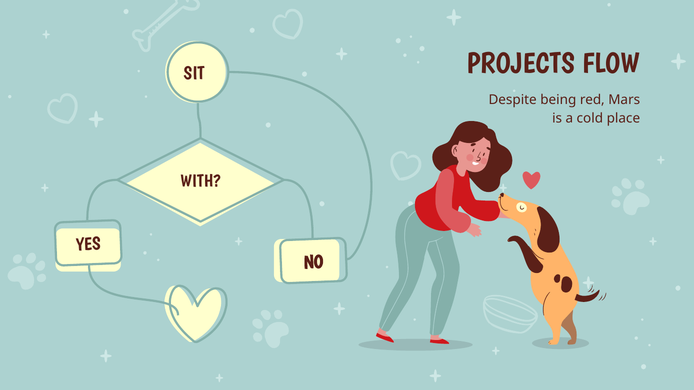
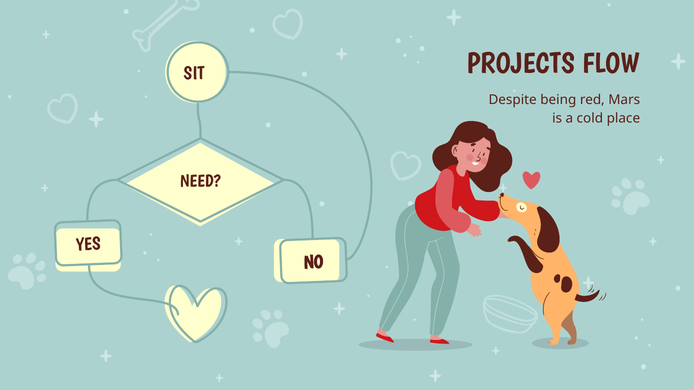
WITH: WITH -> NEED (201, 181)
